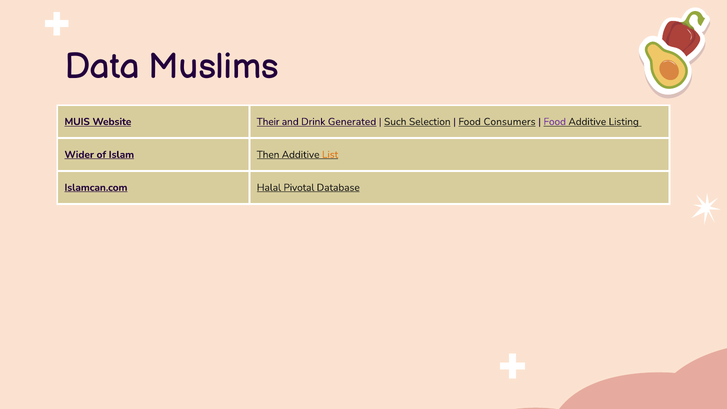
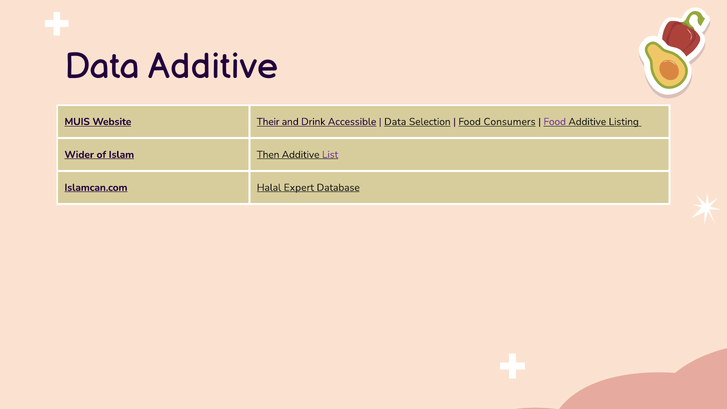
Data Muslims: Muslims -> Additive (213, 66)
Generated: Generated -> Accessible (352, 122)
Such: Such -> Data (395, 122)
List colour: orange -> purple (330, 155)
Pivotal: Pivotal -> Expert (299, 188)
